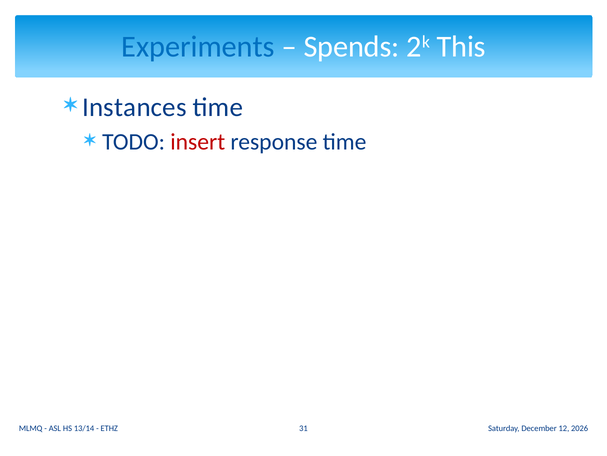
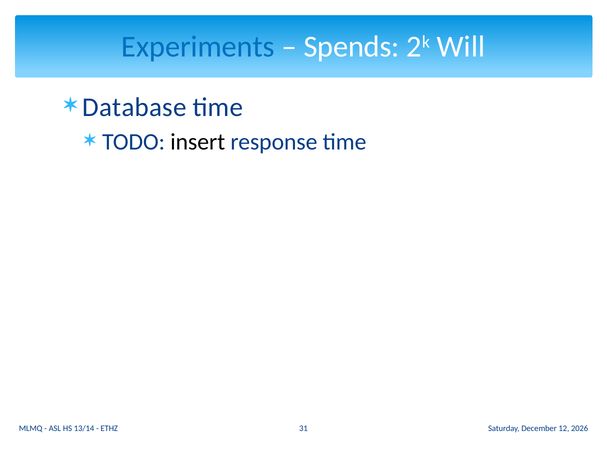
This: This -> Will (461, 46)
Instances: Instances -> Database (134, 107)
insert colour: red -> black (198, 142)
